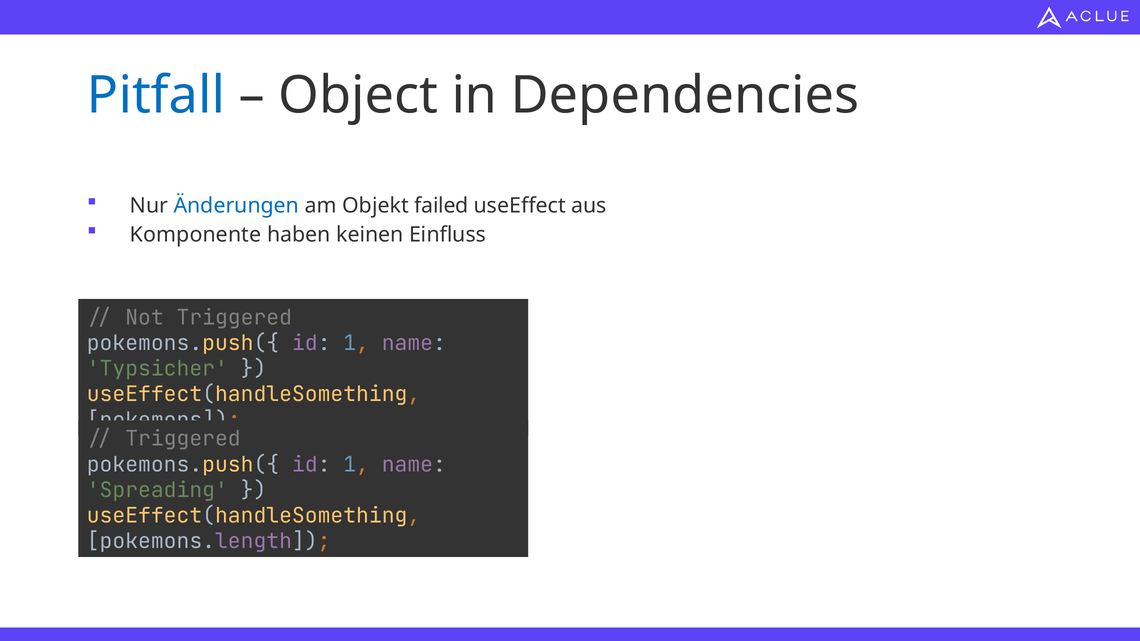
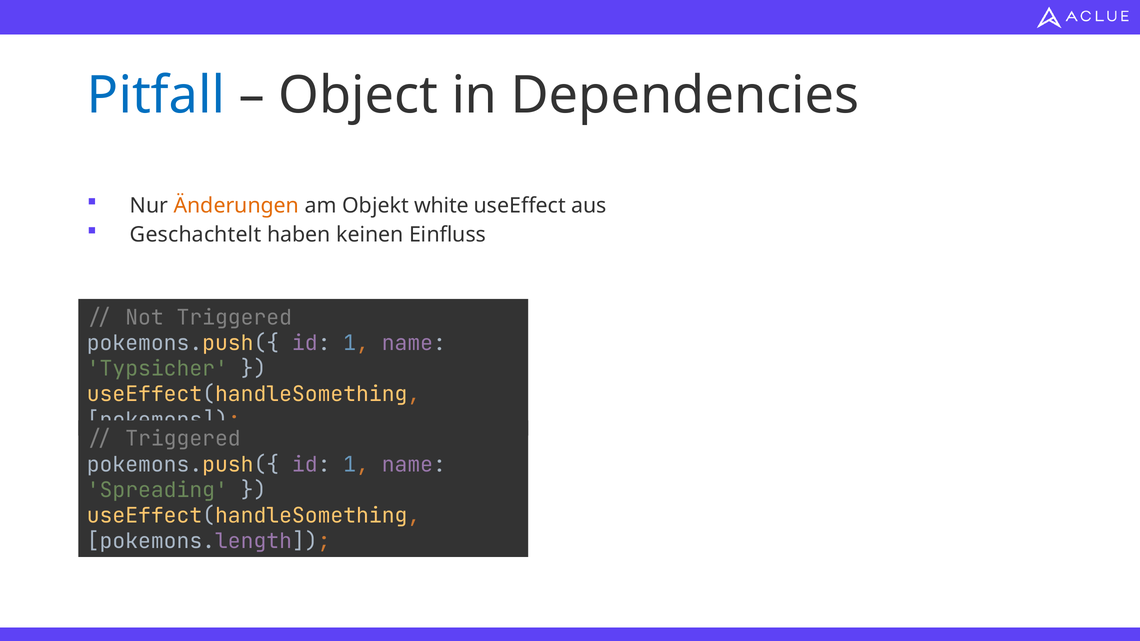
Änderungen colour: blue -> orange (236, 206)
failed: failed -> white (441, 206)
Komponente: Komponente -> Geschachtelt (196, 235)
